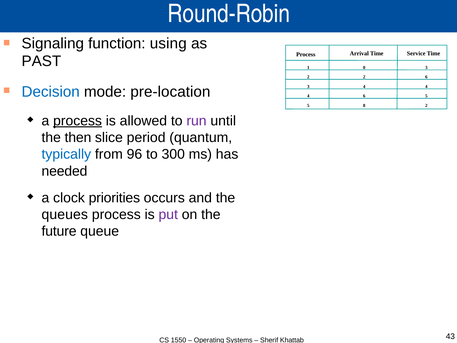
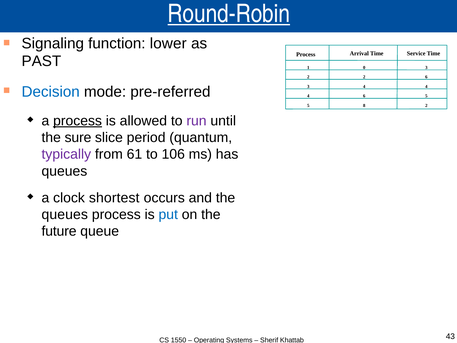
Round-Robin underline: none -> present (229, 14)
using: using -> lower (168, 44)
pre-location: pre-location -> pre-referred (170, 92)
then: then -> sure (78, 137)
typically colour: blue -> purple (66, 154)
96: 96 -> 61 (134, 154)
300: 300 -> 106 (173, 154)
needed: needed -> queues (64, 171)
priorities: priorities -> shortest (114, 198)
put colour: purple -> blue (168, 214)
